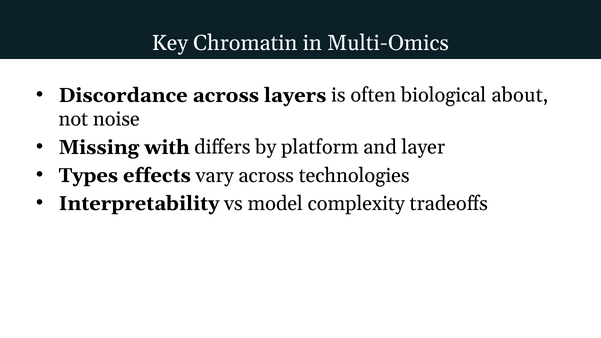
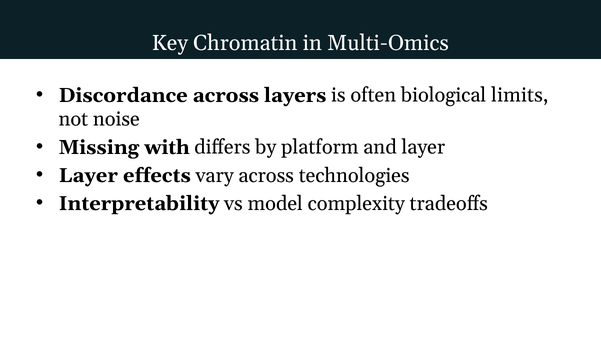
about: about -> limits (520, 95)
Types: Types -> Layer (88, 175)
